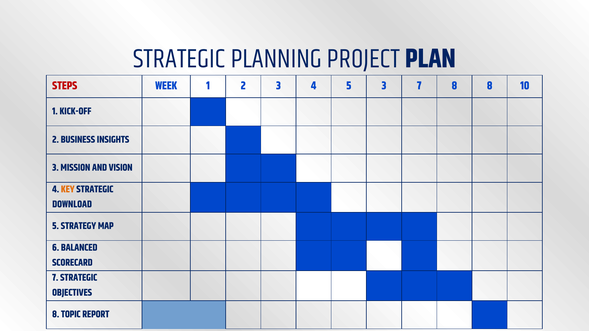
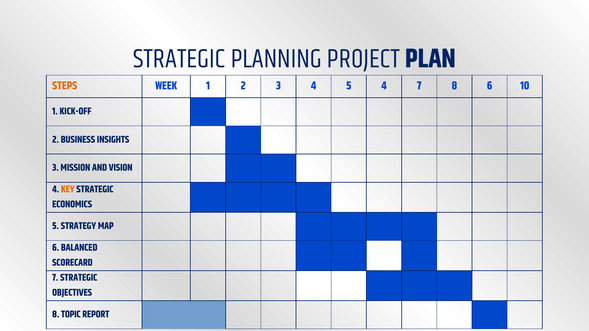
STEPS colour: red -> orange (65, 86)
5 3: 3 -> 4 (384, 86)
8 8: 8 -> 6 (490, 86)
DOWNLOAD: DOWNLOAD -> ECONOMICS (72, 205)
